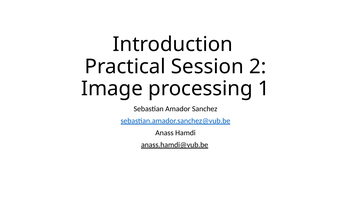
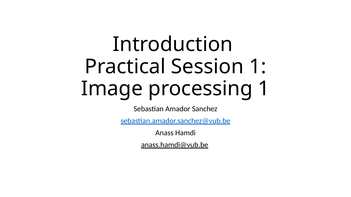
Session 2: 2 -> 1 (258, 67)
